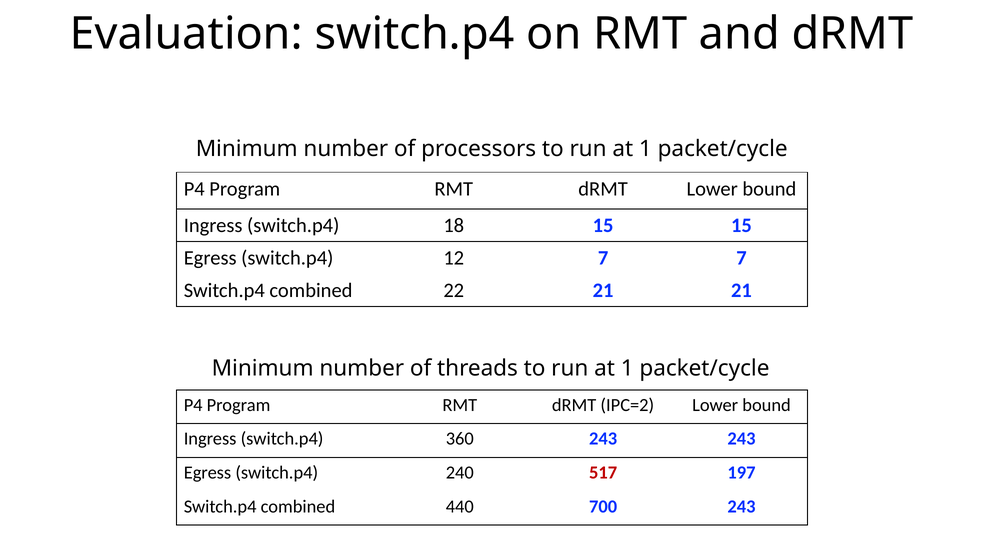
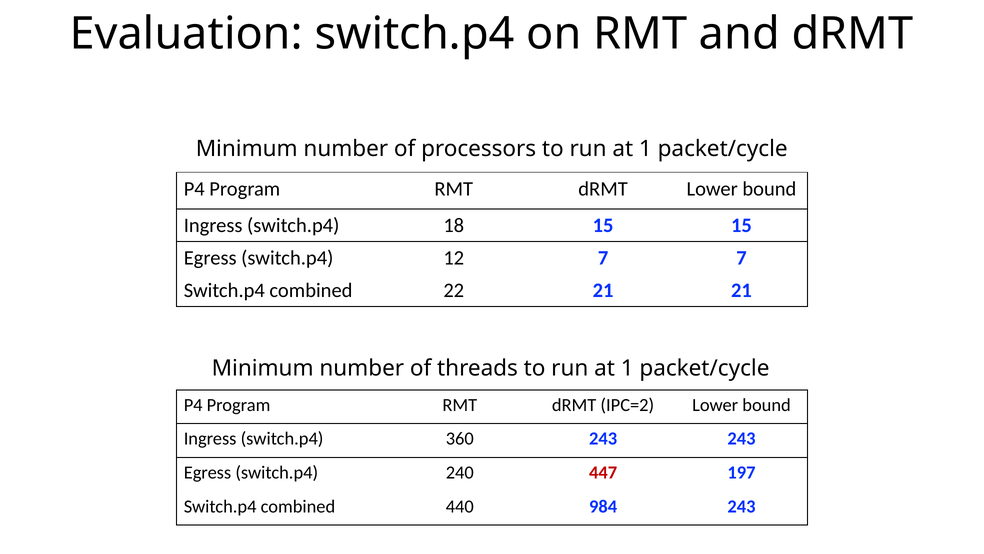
517: 517 -> 447 (603, 472)
700: 700 -> 984 (603, 506)
